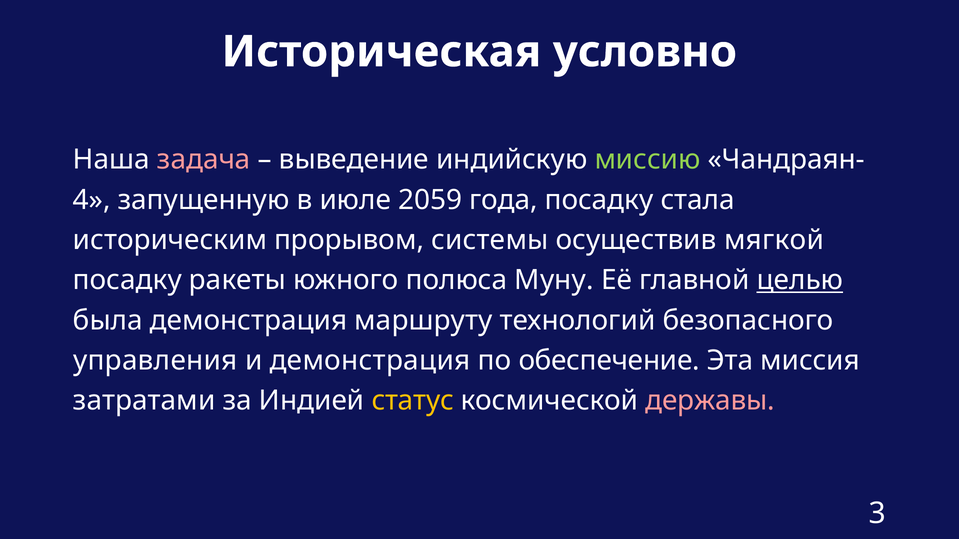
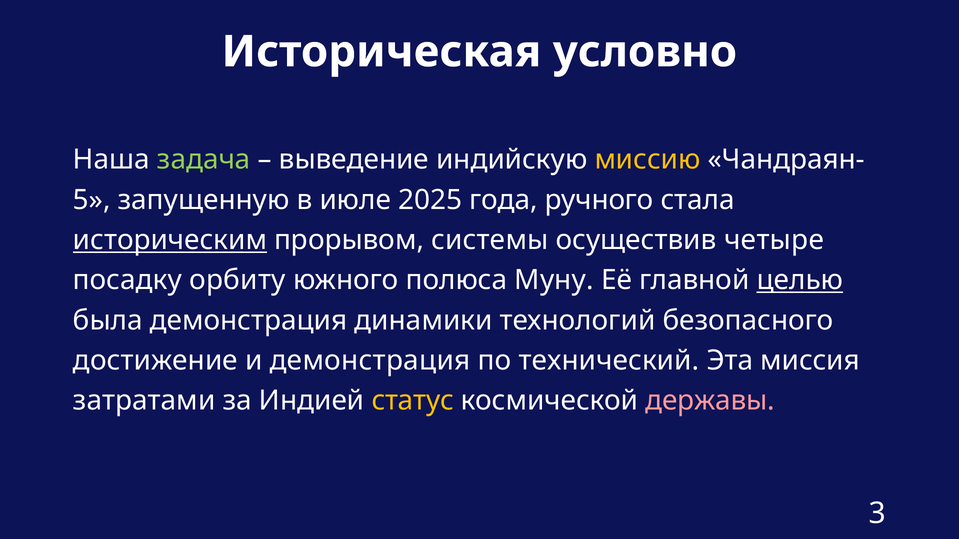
задача colour: pink -> light green (204, 160)
миссию colour: light green -> yellow (647, 160)
4: 4 -> 5 (92, 200)
2059: 2059 -> 2025 (430, 200)
года посадку: посадку -> ручного (599, 200)
историческим underline: none -> present (170, 240)
мягкой: мягкой -> четыре (774, 240)
ракеты: ракеты -> орбиту (237, 280)
маршруту: маршруту -> динамики (424, 321)
управления: управления -> достижение (155, 361)
обеспечение: обеспечение -> технический (609, 361)
